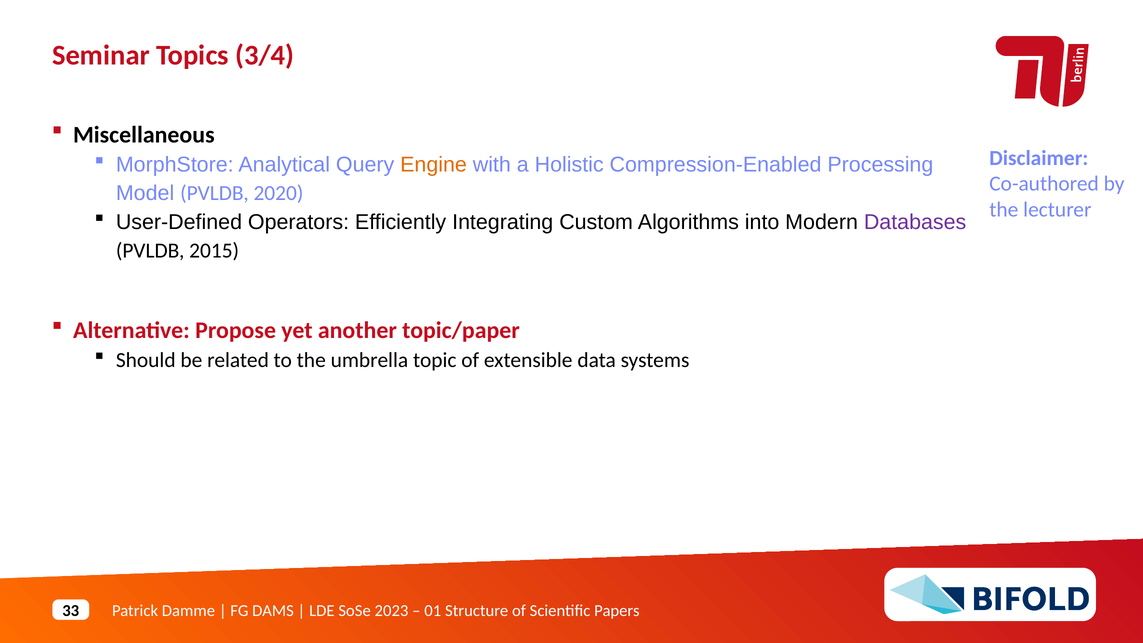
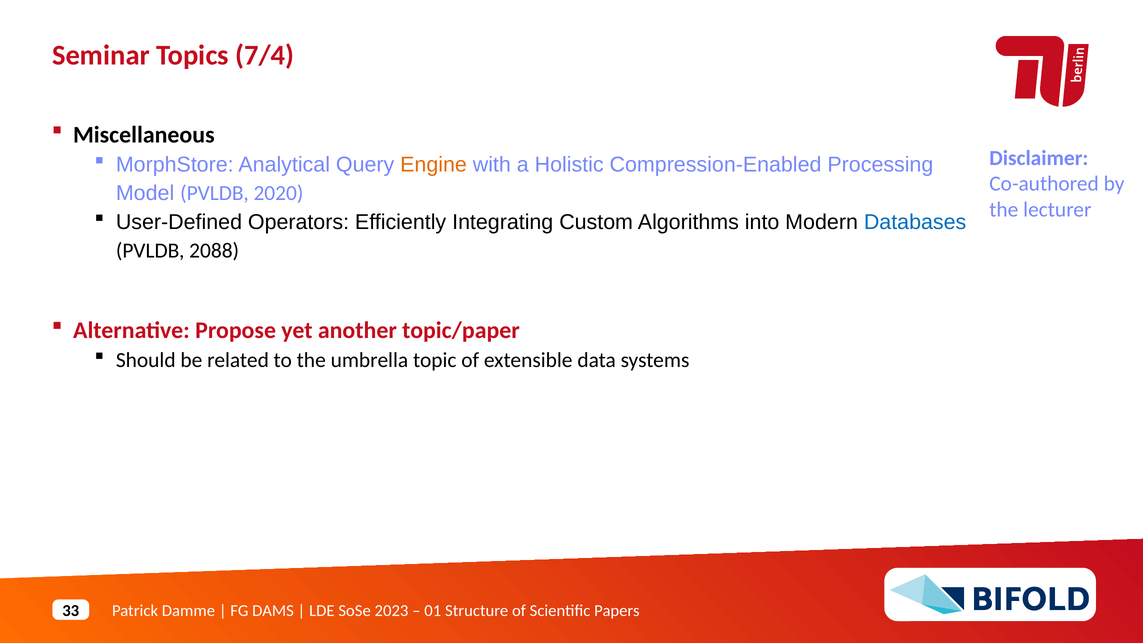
3/4: 3/4 -> 7/4 (265, 55)
Databases colour: purple -> blue (915, 222)
2015: 2015 -> 2088 (214, 251)
